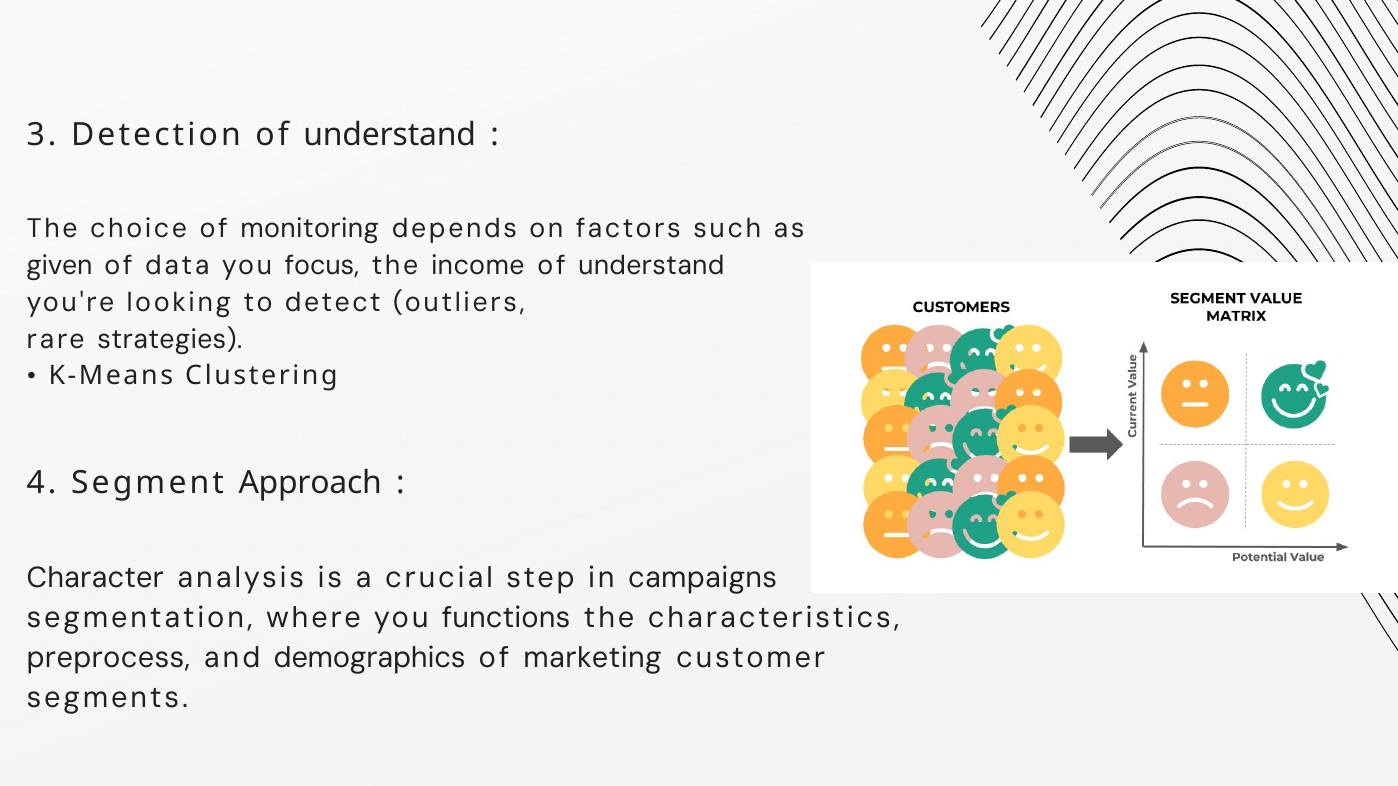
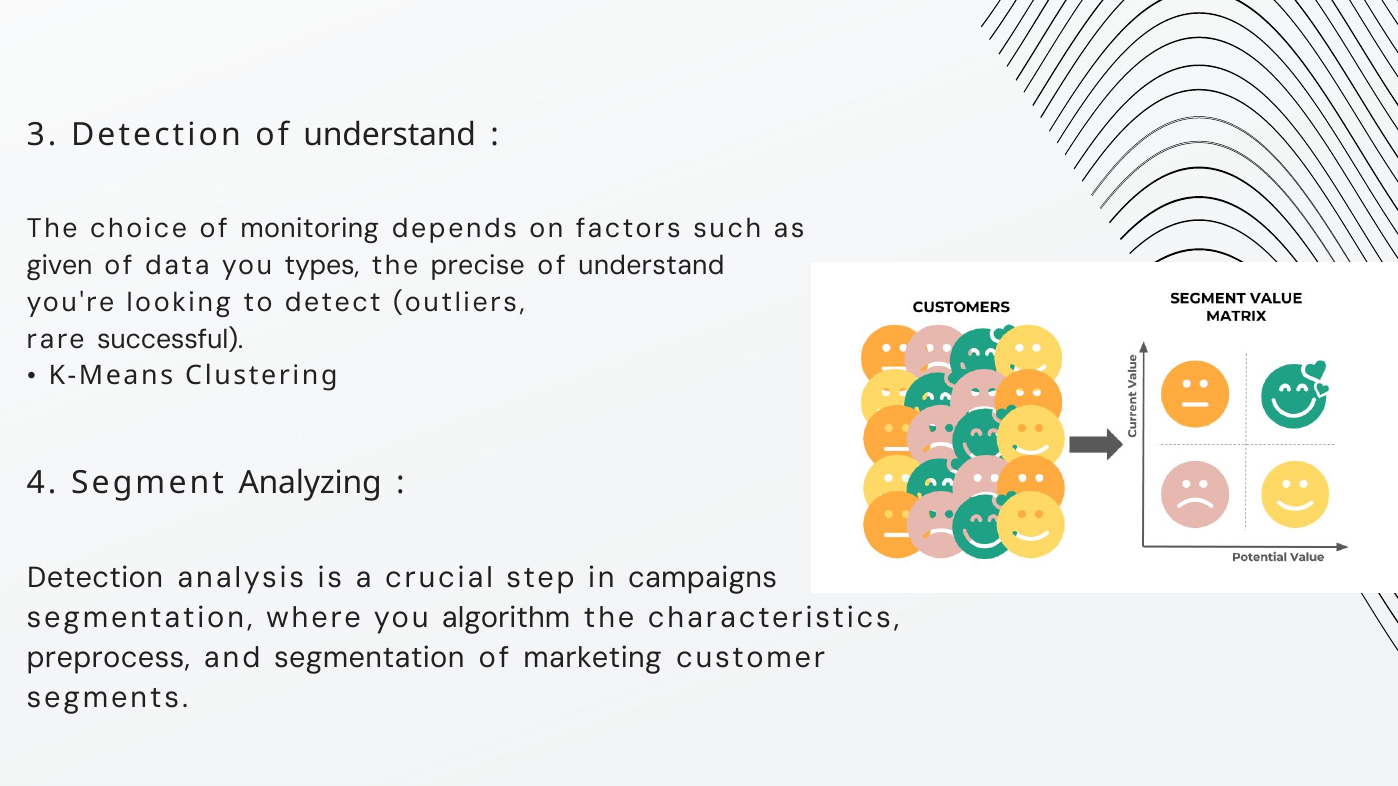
focus: focus -> types (322, 266)
income: income -> precise (478, 266)
strategies: strategies -> successful (170, 339)
Approach: Approach -> Analyzing (310, 483)
Character: Character -> Detection (95, 579)
functions: functions -> algorithm (506, 619)
and demographics: demographics -> segmentation (369, 659)
